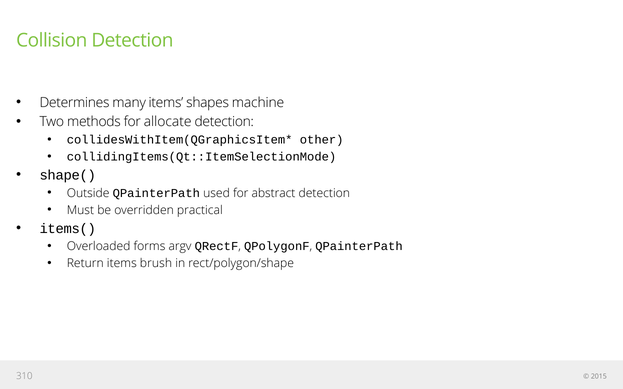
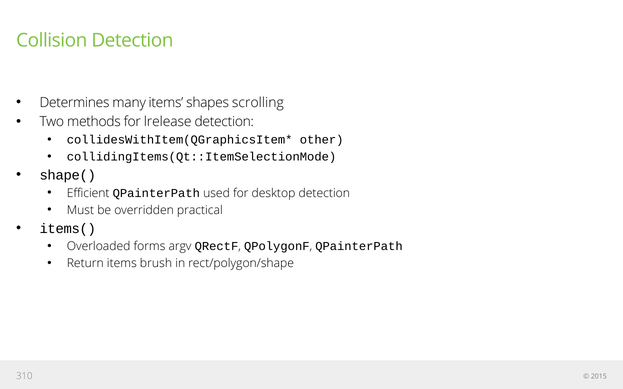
machine: machine -> scrolling (258, 103)
allocate: allocate -> lrelease (168, 122)
Outside: Outside -> Efficient (88, 193)
abstract: abstract -> desktop (273, 193)
